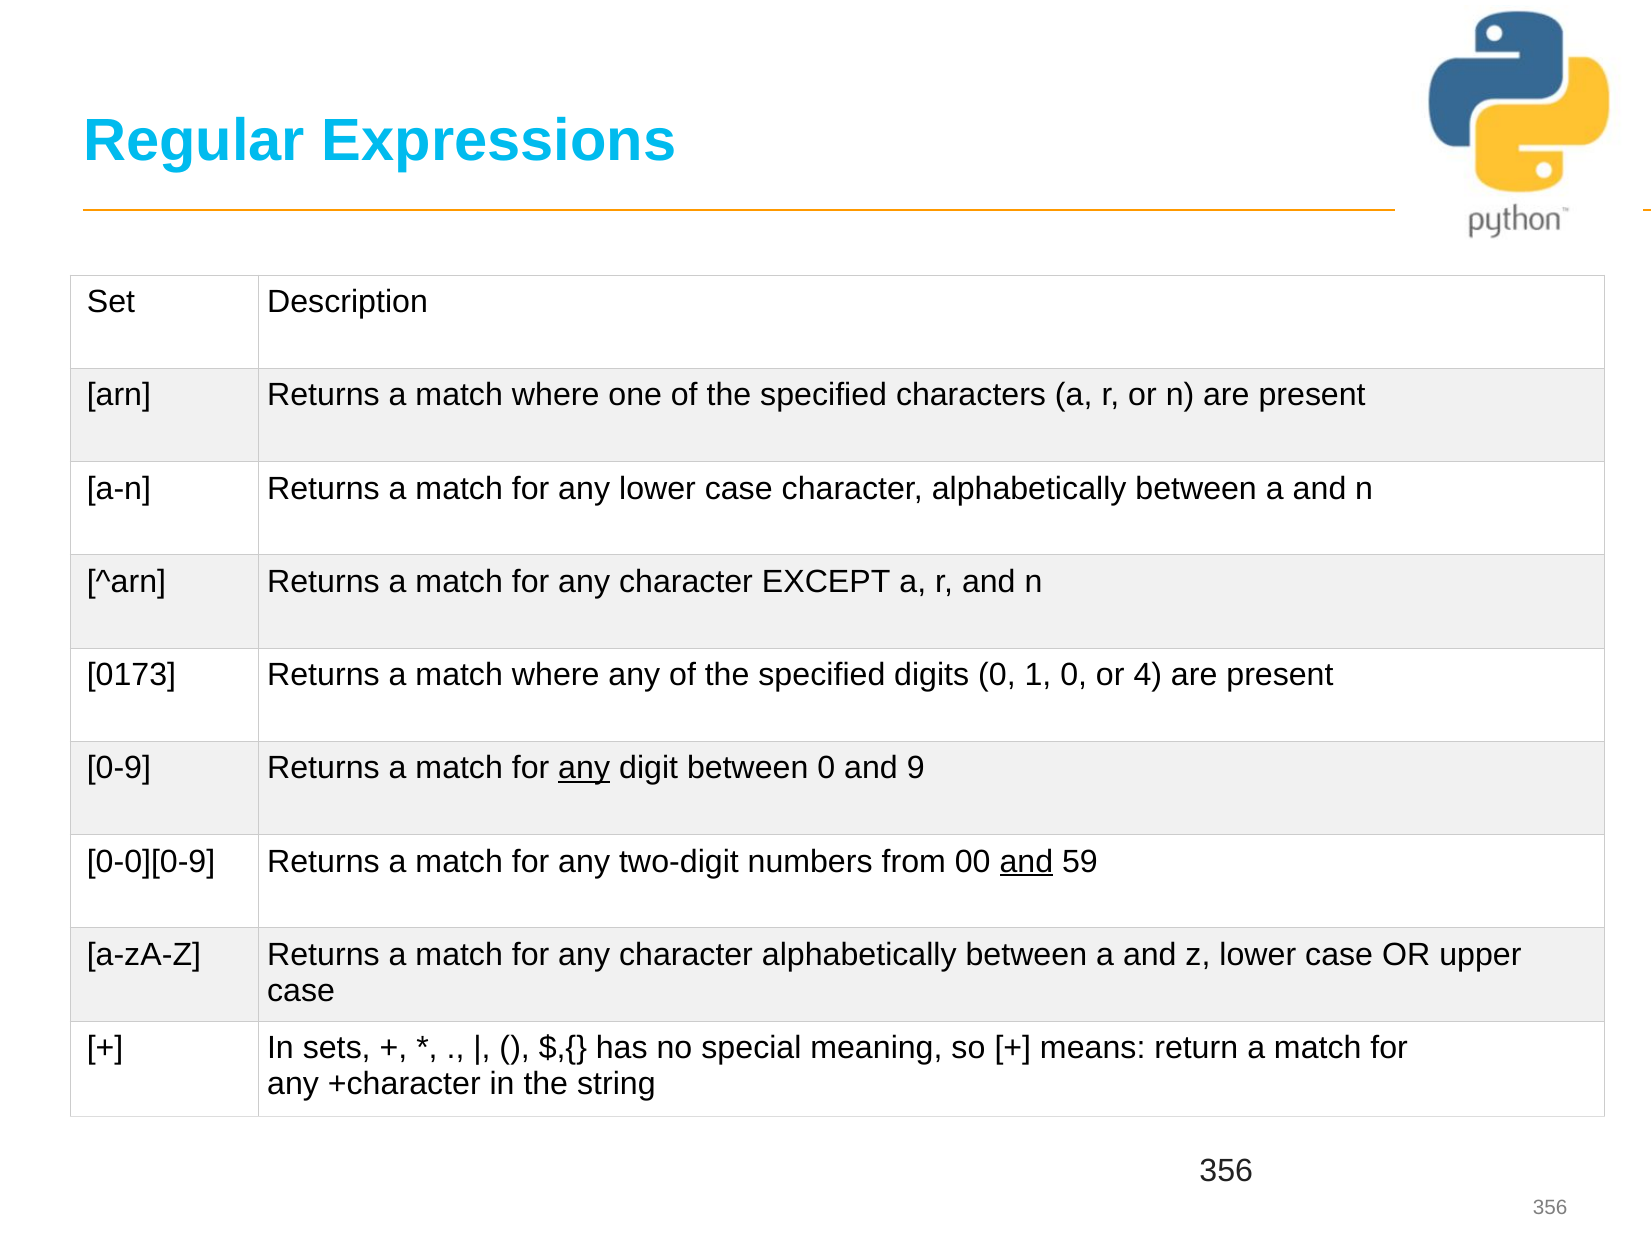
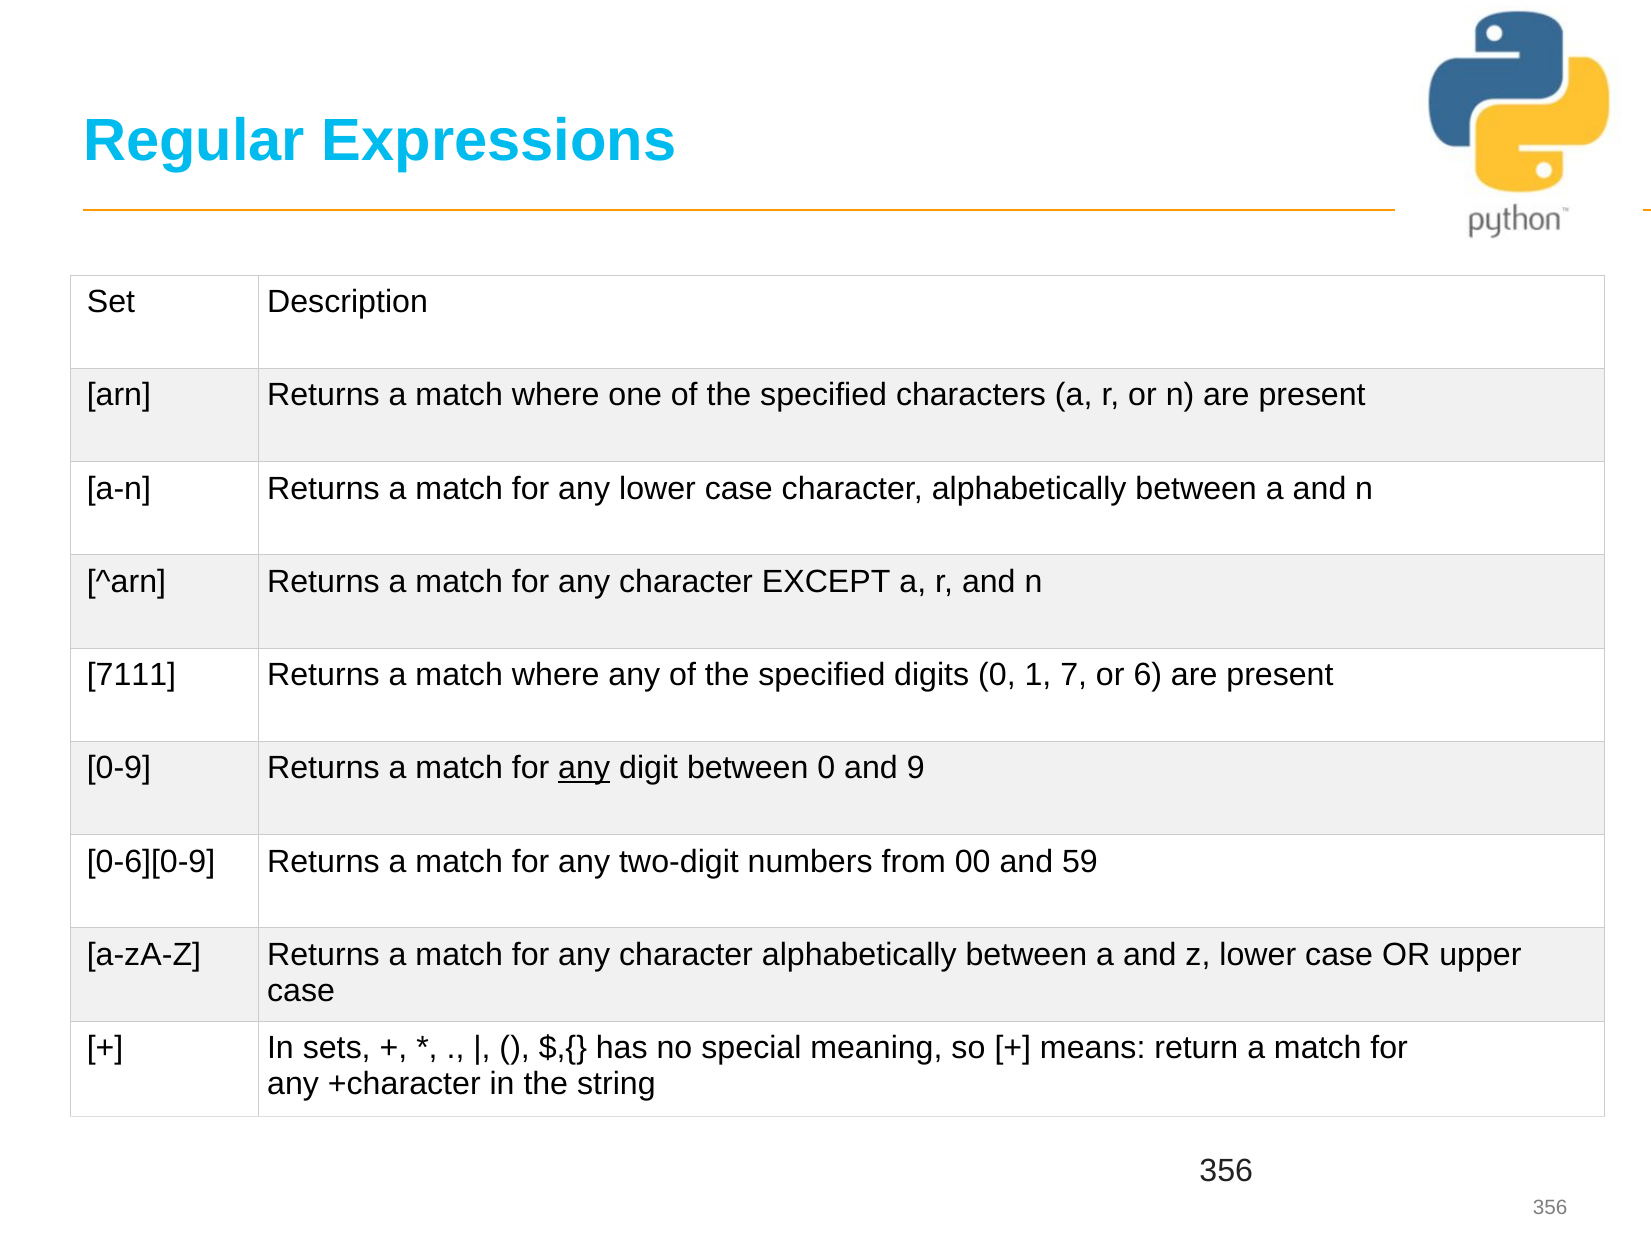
0173: 0173 -> 7111 (131, 675)
1 0: 0 -> 7 (1074, 675)
4: 4 -> 6 (1148, 675)
0-0][0-9: 0-0][0-9 -> 0-6][0-9 (151, 862)
and underline: present -> none (1026, 862)
